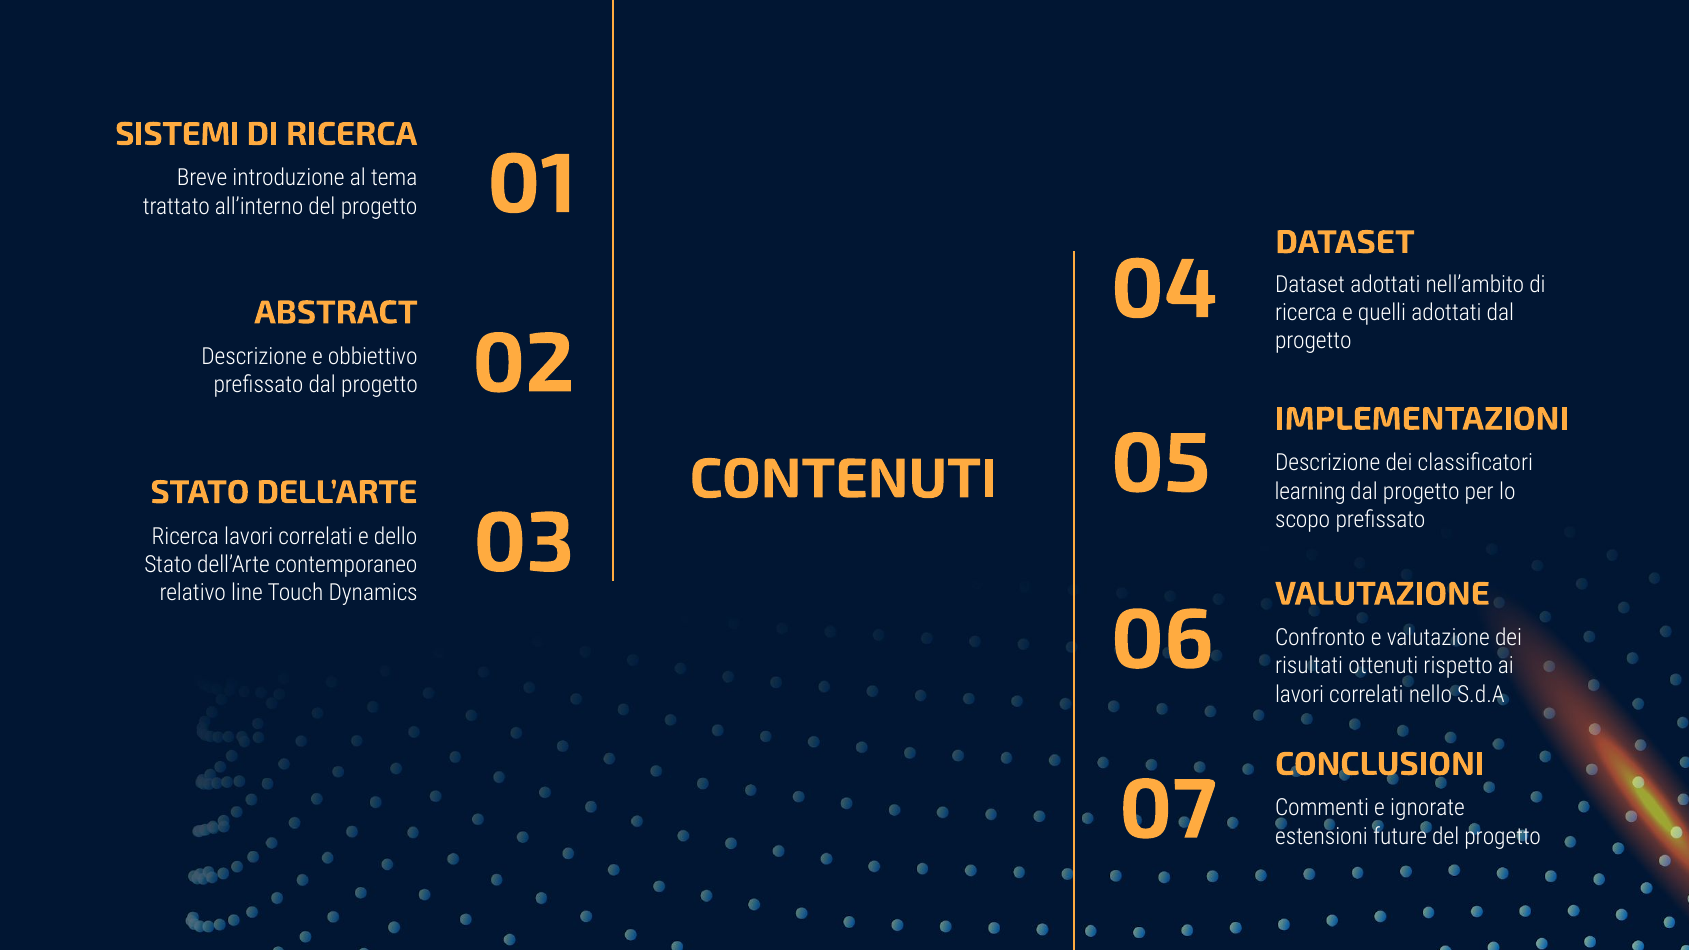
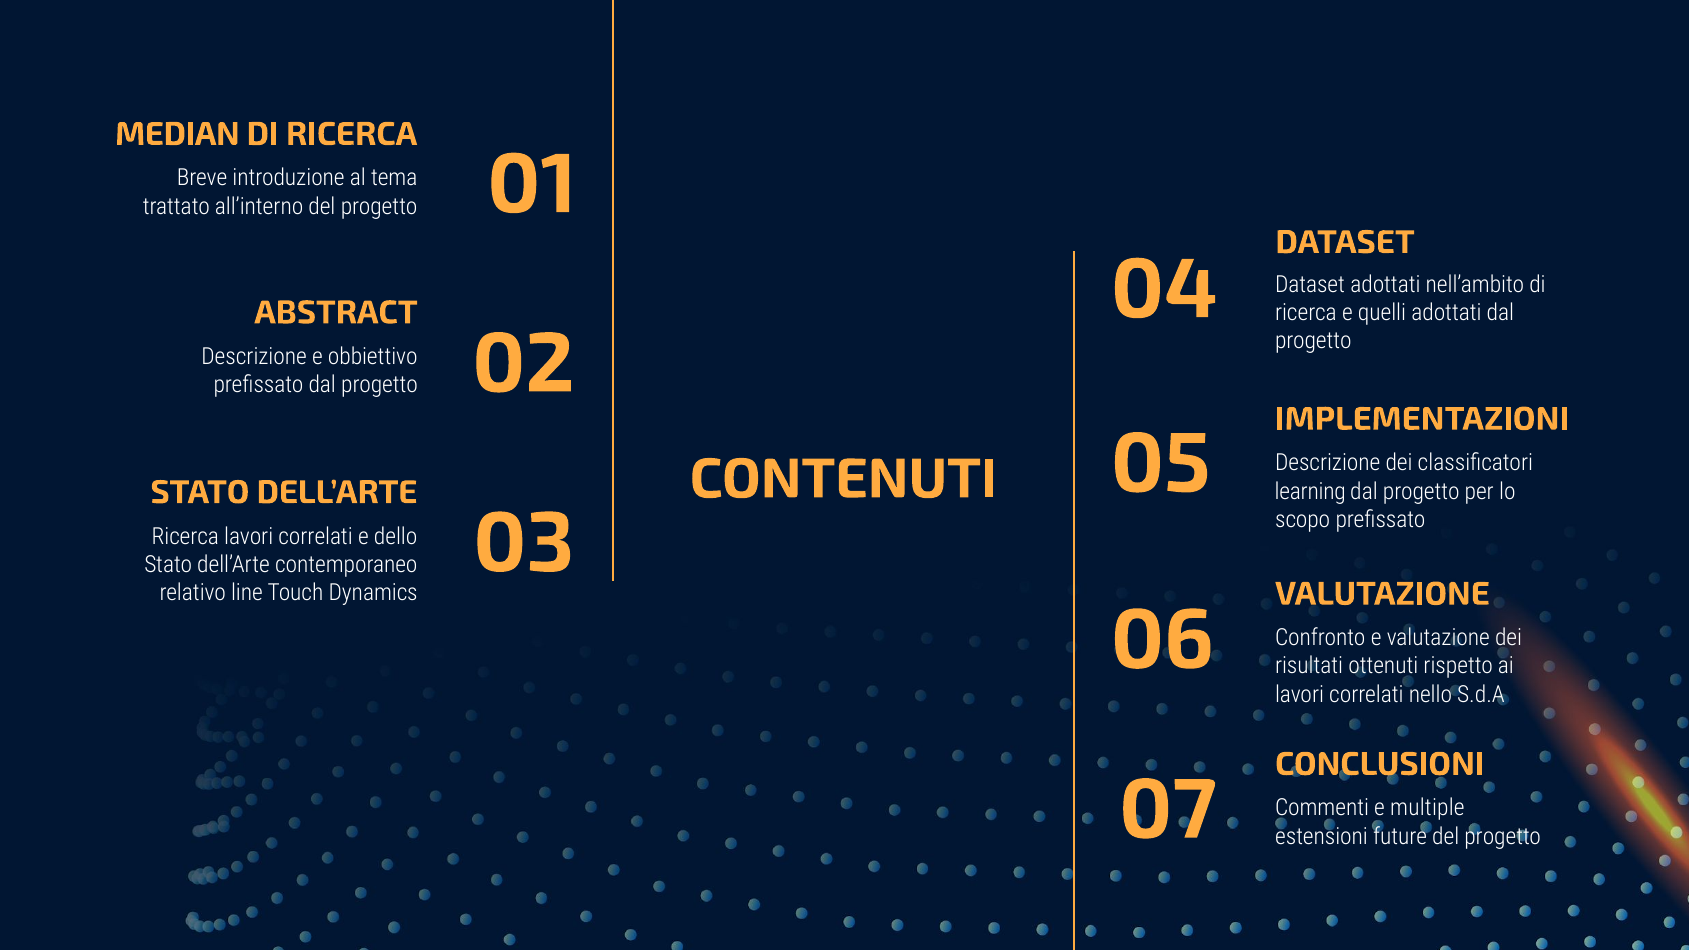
SISTEMI: SISTEMI -> MEDIAN (177, 134)
ignorate: ignorate -> multiple (1427, 808)
